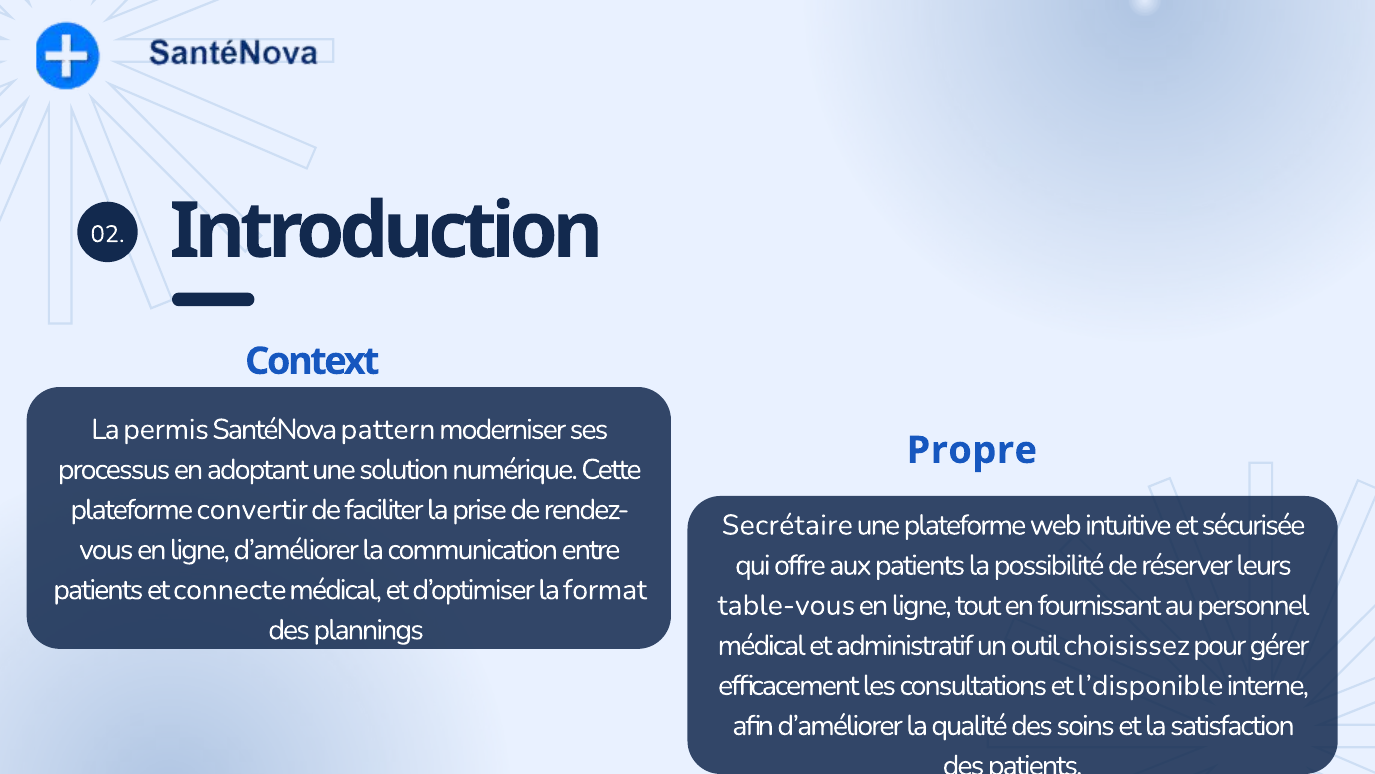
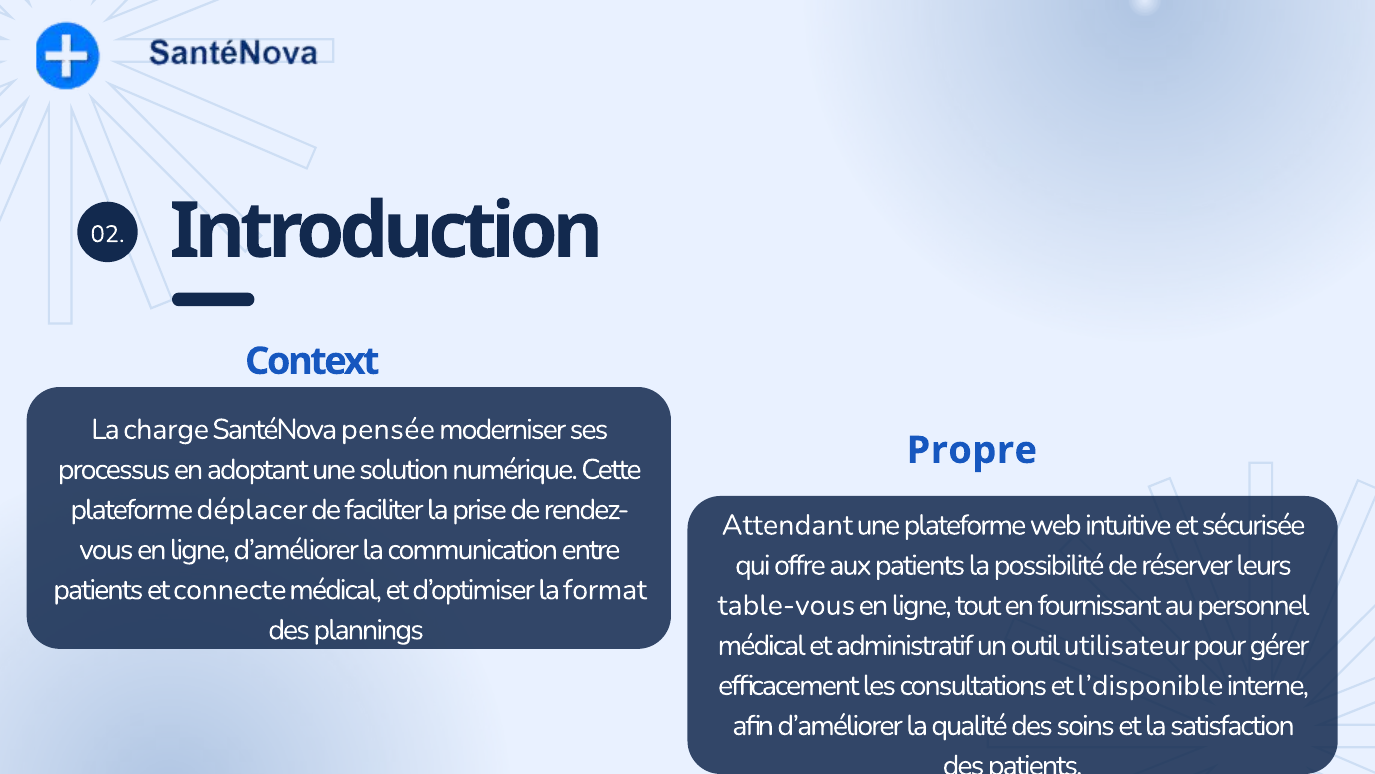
permis: permis -> charge (166, 429)
pattern: pattern -> pensée (388, 429)
convertir: convertir -> déplacer (252, 509)
Secrétaire: Secrétaire -> Attendant (787, 525)
choisissez: choisissez -> utilisateur (1127, 645)
